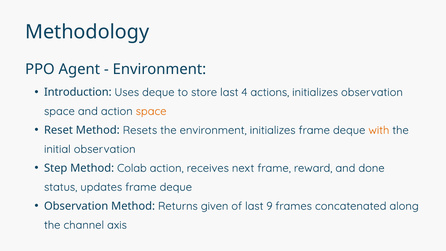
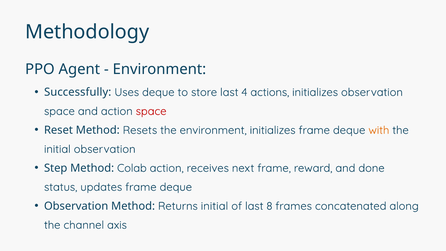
Introduction: Introduction -> Successfully (78, 92)
space colour: orange -> red (151, 111)
Returns given: given -> initial (214, 206)
9: 9 -> 8 (269, 206)
